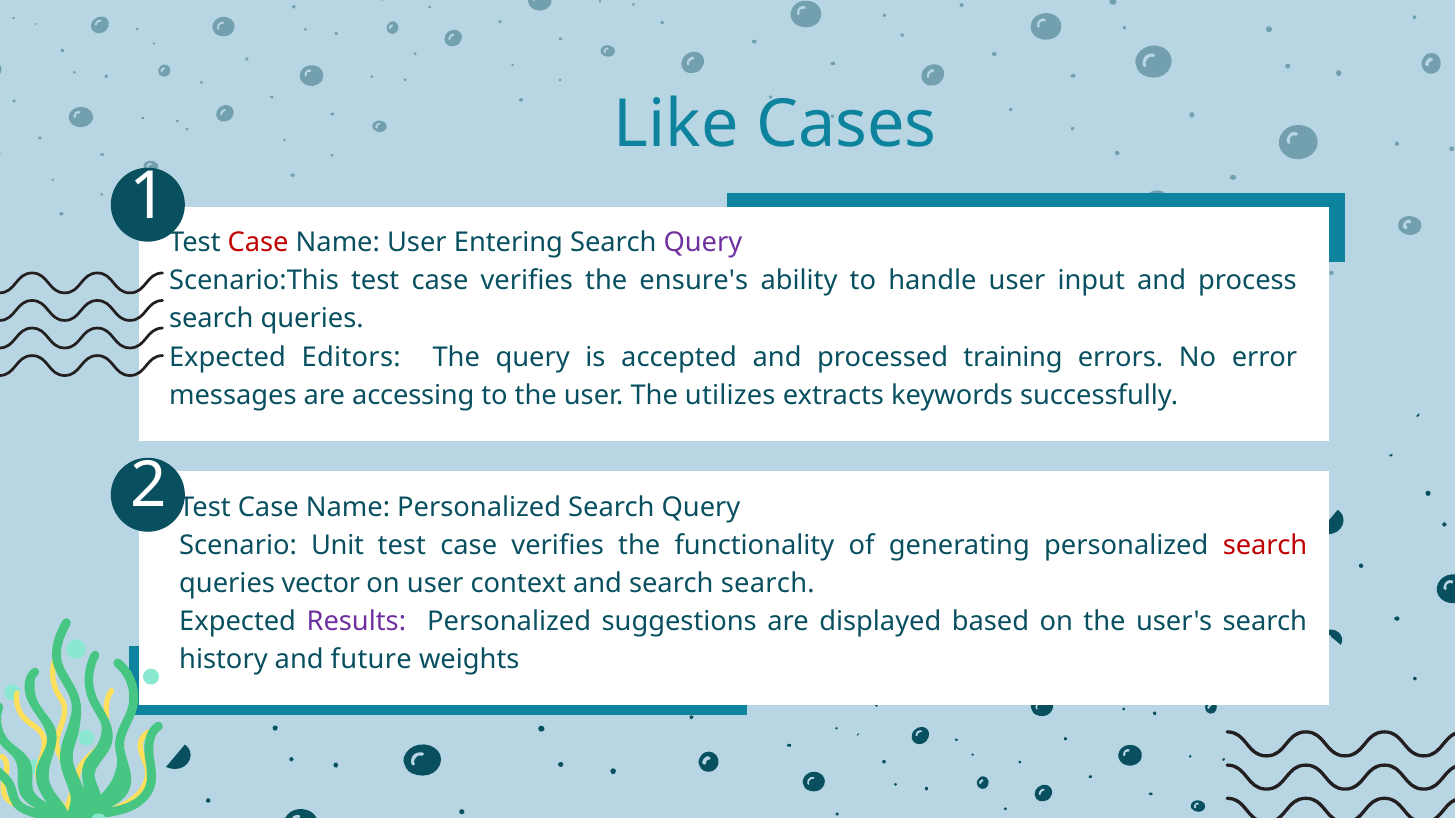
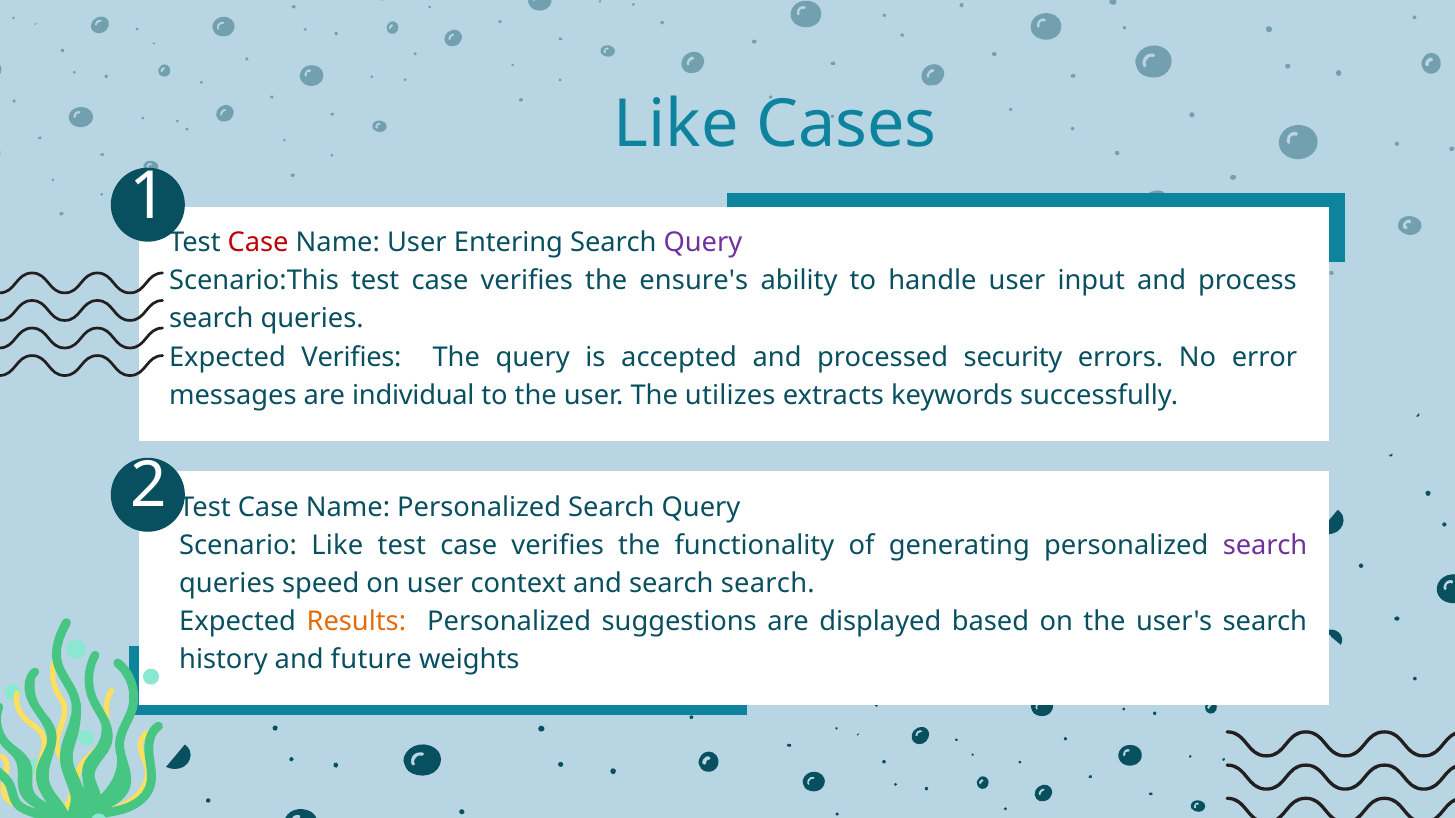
Expected Editors: Editors -> Verifies (351, 357)
training: training -> security (1013, 357)
accessing: accessing -> individual (413, 395)
Scenario Unit: Unit -> Like (337, 546)
search colour: red -> purple (1265, 546)
vector: vector -> speed (321, 584)
Results colour: purple -> orange (356, 622)
